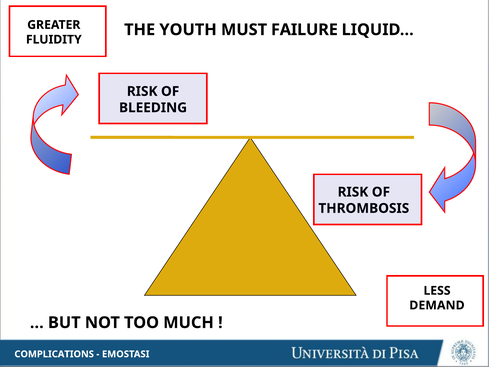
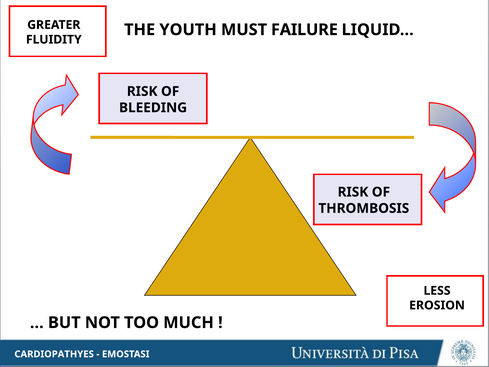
DEMAND: DEMAND -> EROSION (437, 305)
COMPLICATIONS: COMPLICATIONS -> CARDIOPATHYES (54, 354)
